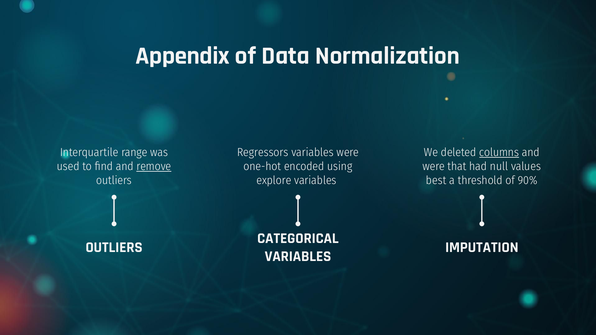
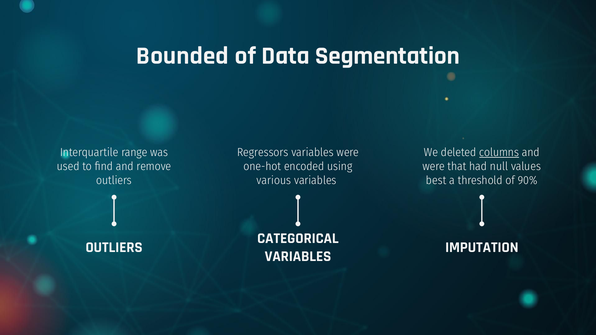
Appendix: Appendix -> Bounded (182, 56)
Normalization: Normalization -> Segmentation (388, 56)
remove underline: present -> none (154, 166)
explore: explore -> various (274, 180)
